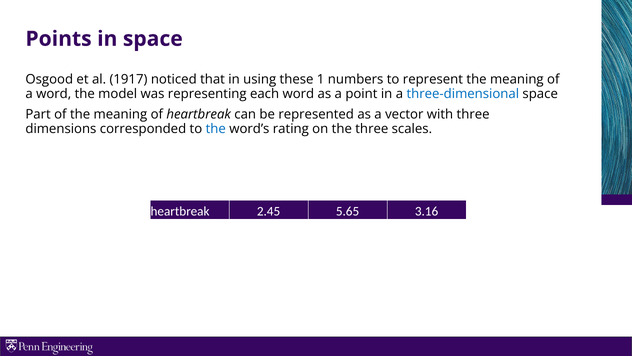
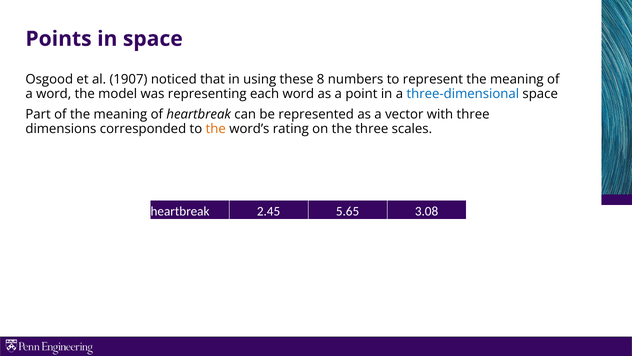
1917: 1917 -> 1907 (128, 79)
1: 1 -> 8 (321, 79)
the colour: blue -> orange (216, 129)
3.16: 3.16 -> 3.08 (427, 211)
